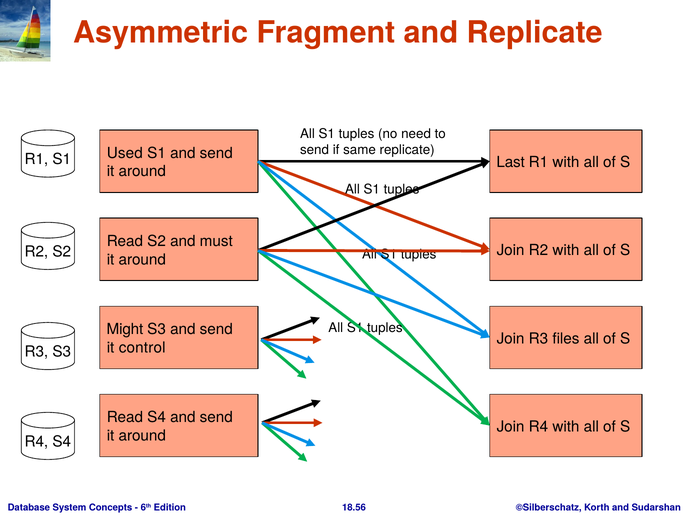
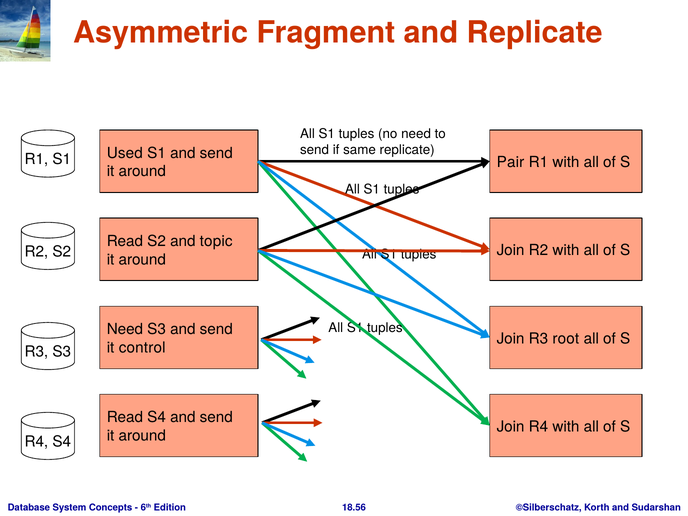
Last: Last -> Pair (510, 162)
must: must -> topic (216, 241)
Might: Might -> Need (125, 329)
files: files -> root (566, 338)
